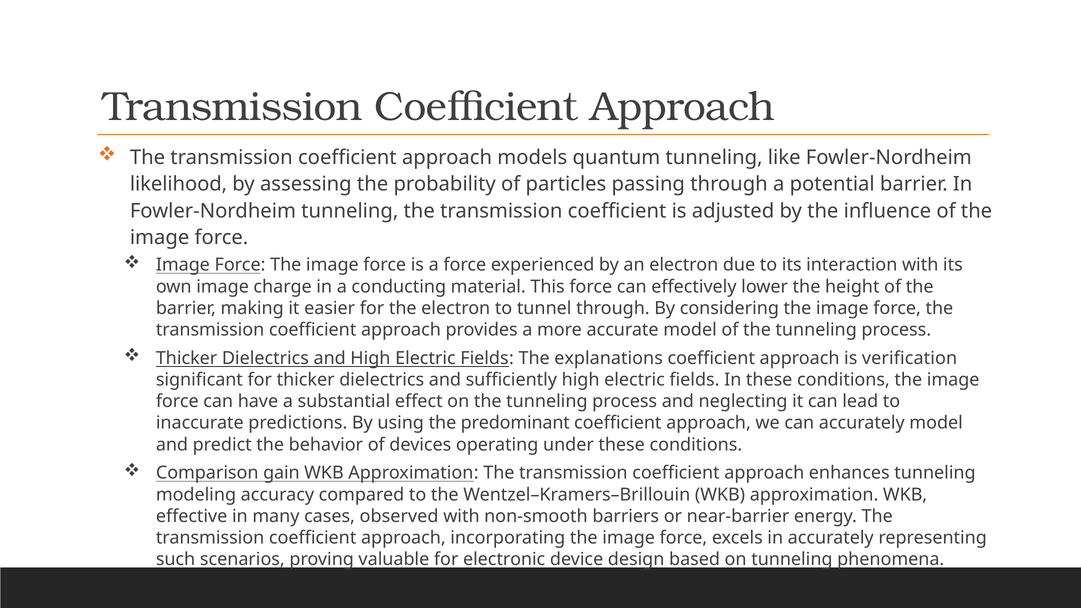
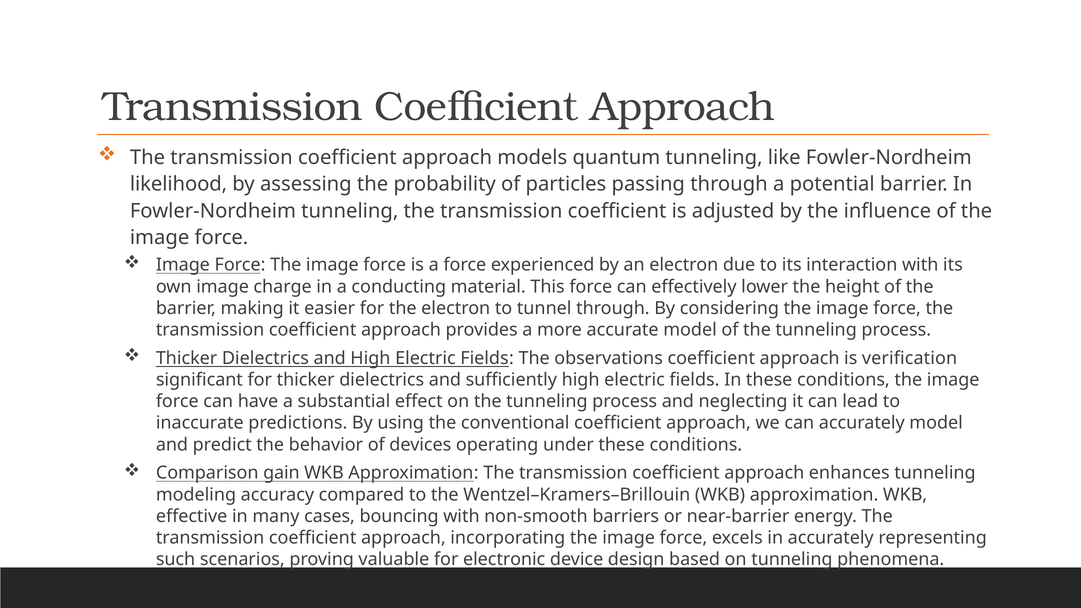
explanations: explanations -> observations (609, 358)
predominant: predominant -> conventional (515, 423)
observed: observed -> bouncing (399, 516)
